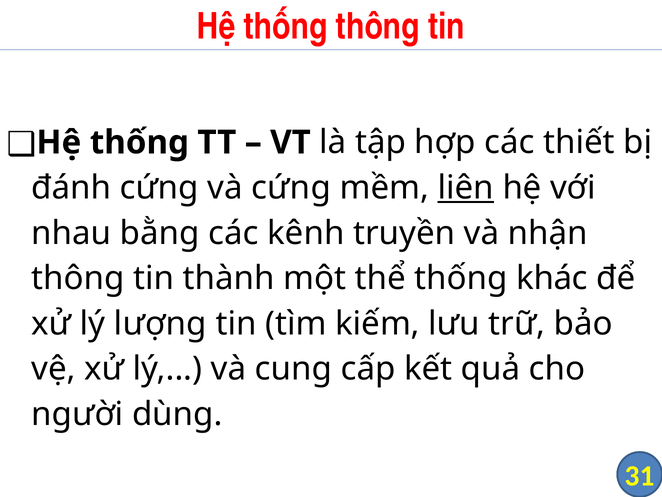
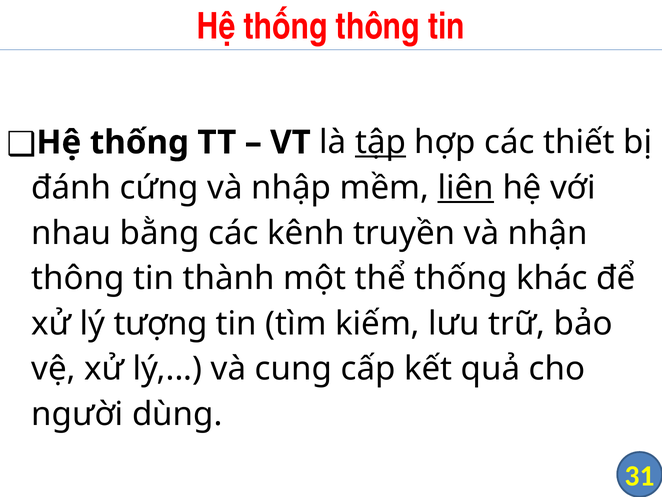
tập underline: none -> present (380, 142)
và cứng: cứng -> nhập (291, 188)
lượng: lượng -> tượng (161, 323)
